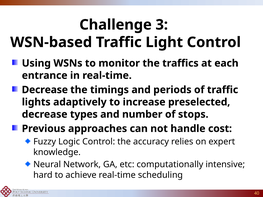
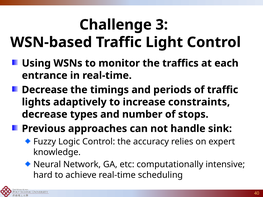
preselected: preselected -> constraints (199, 102)
cost: cost -> sink (220, 129)
